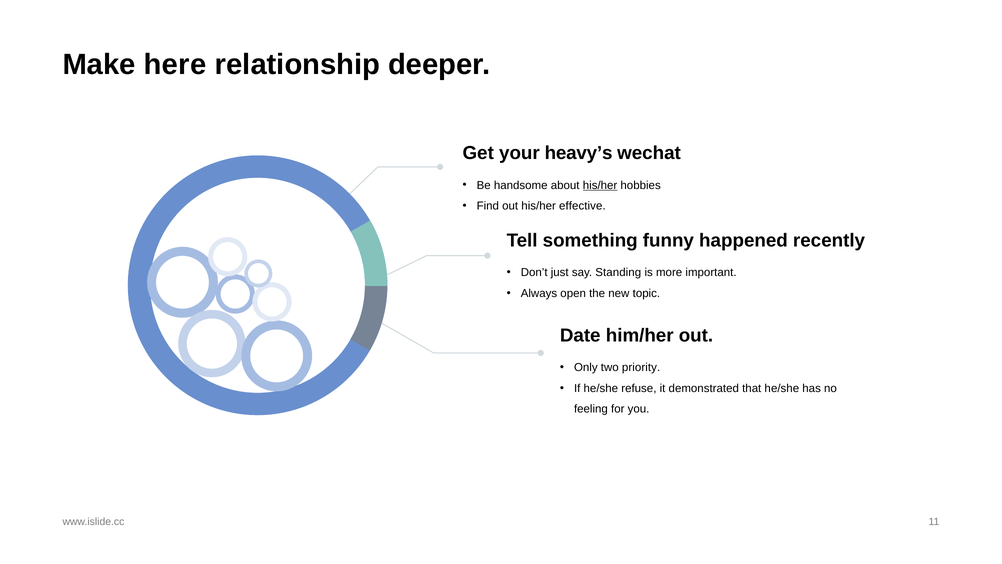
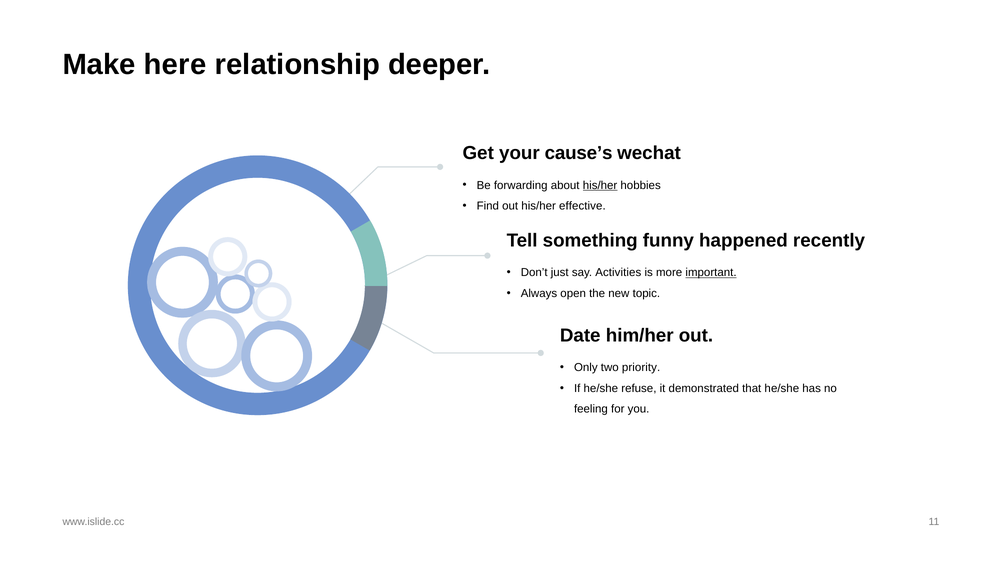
heavy’s: heavy’s -> cause’s (579, 153)
handsome: handsome -> forwarding (521, 185)
Standing: Standing -> Activities (618, 272)
important underline: none -> present (711, 272)
